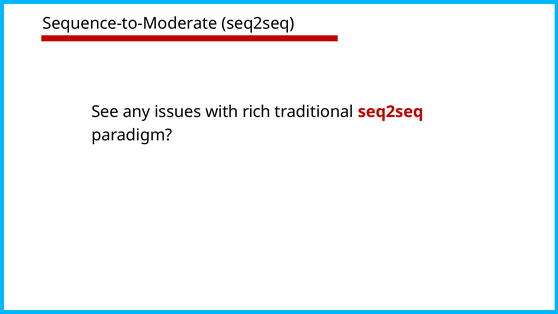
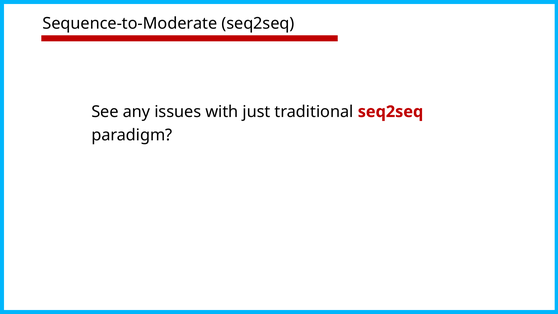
rich: rich -> just (256, 112)
